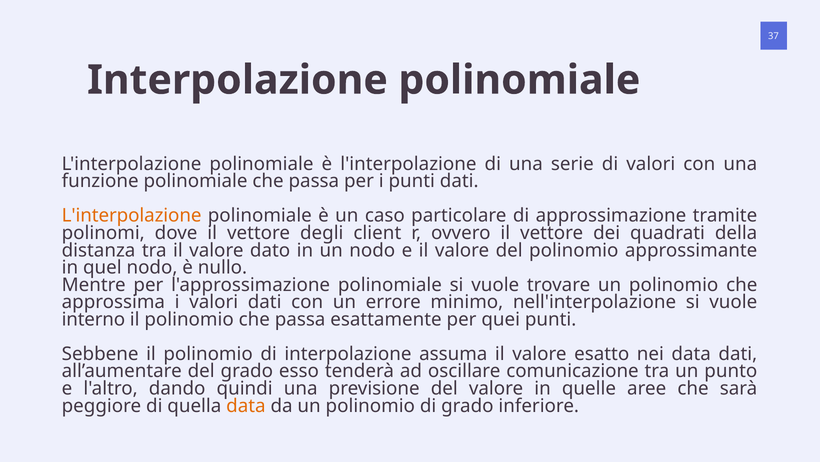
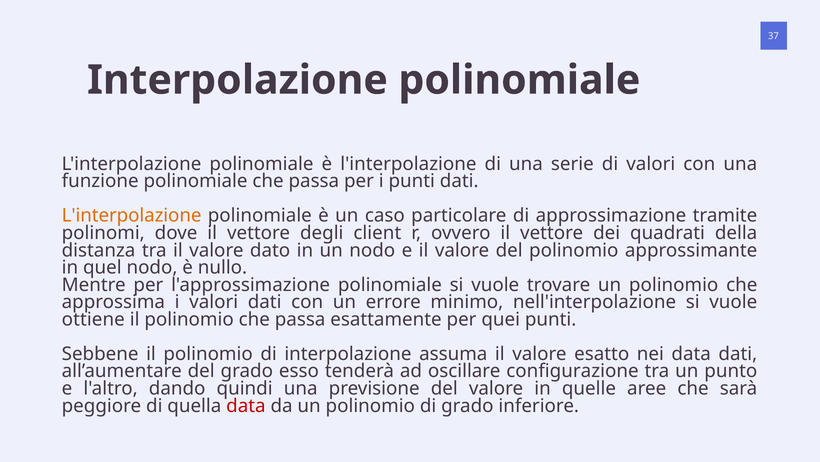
interno: interno -> ottiene (93, 319)
comunicazione: comunicazione -> configurazione (572, 371)
data colour: orange -> red (246, 405)
